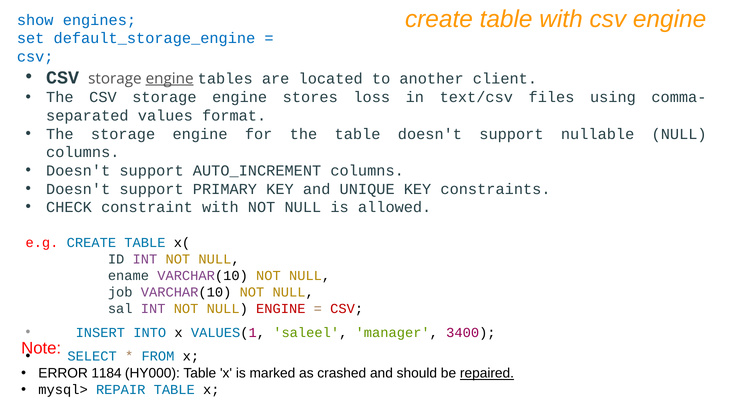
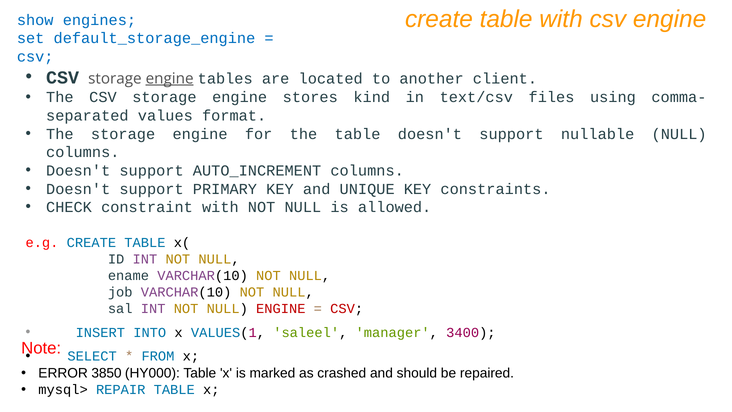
loss: loss -> kind (372, 97)
1184: 1184 -> 3850 (106, 373)
repaired underline: present -> none (487, 373)
